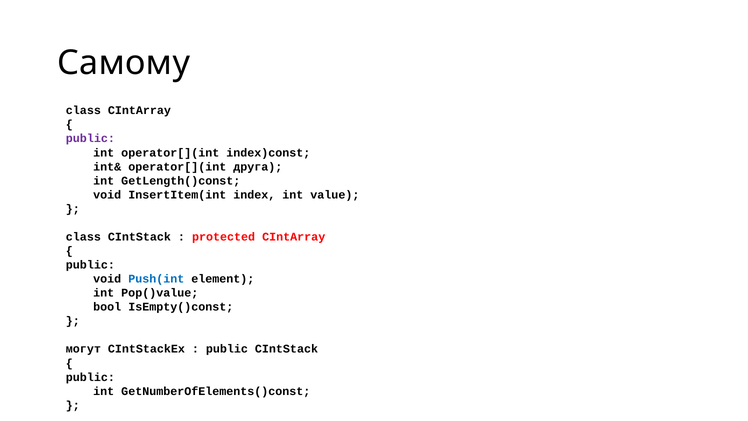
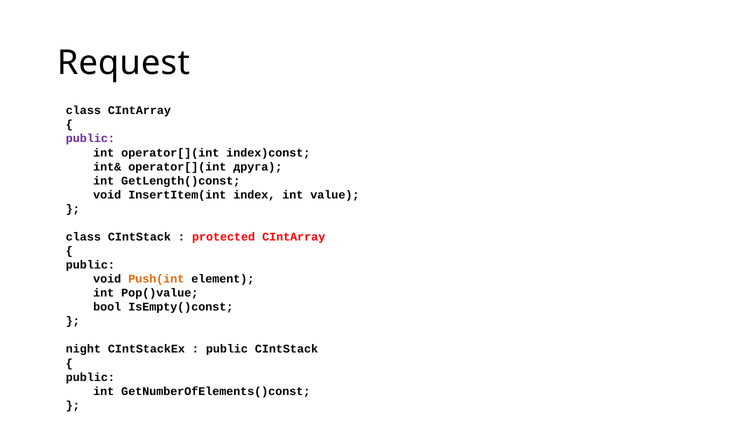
Самому: Самому -> Request (124, 63)
Push(int colour: blue -> orange (156, 279)
могут: могут -> night (83, 349)
